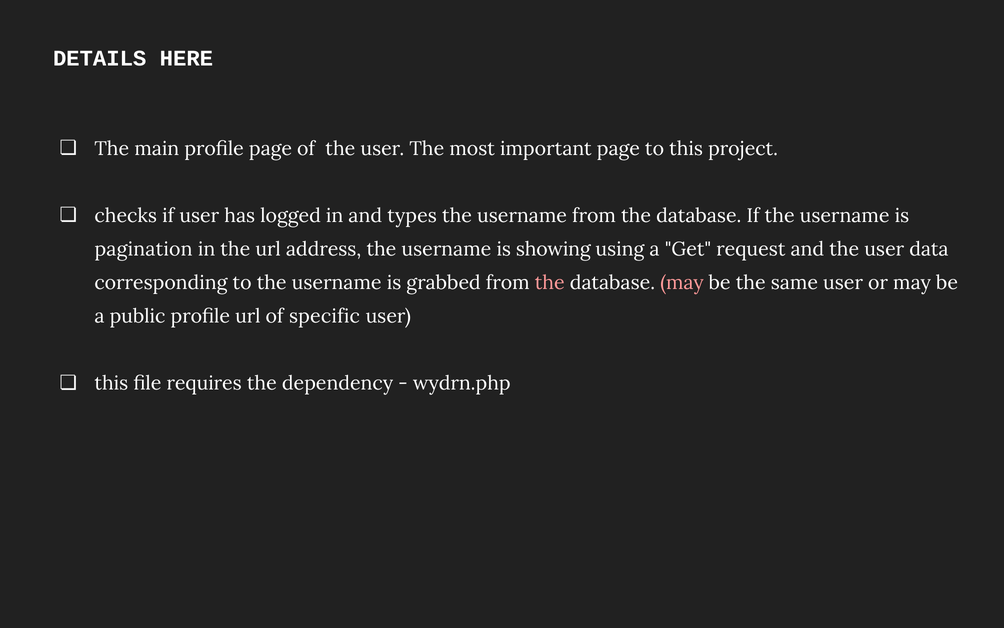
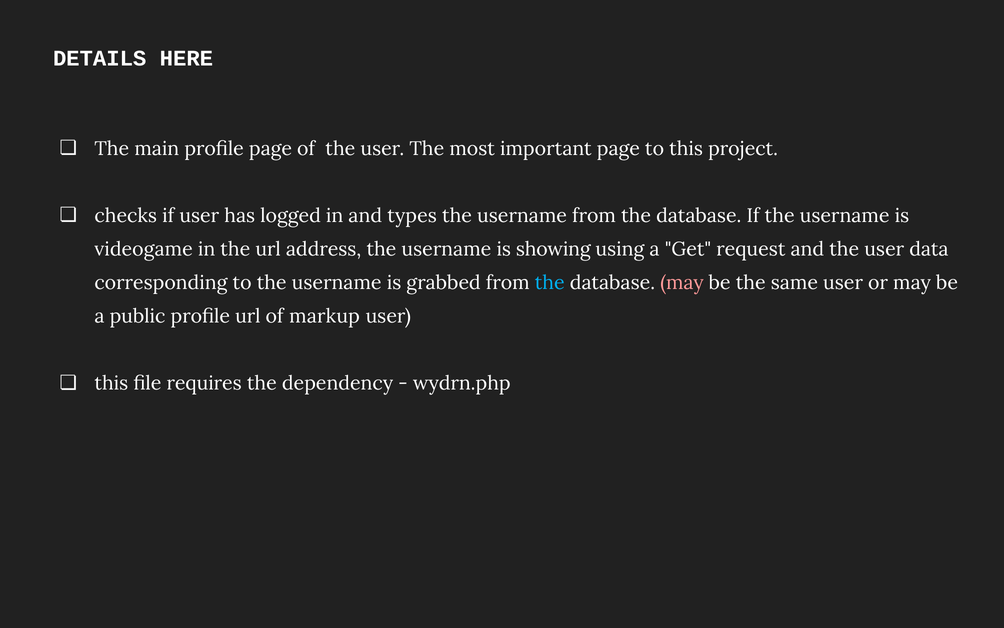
pagination: pagination -> videogame (144, 249)
the colour: pink -> light blue (550, 282)
specific: specific -> markup (325, 316)
